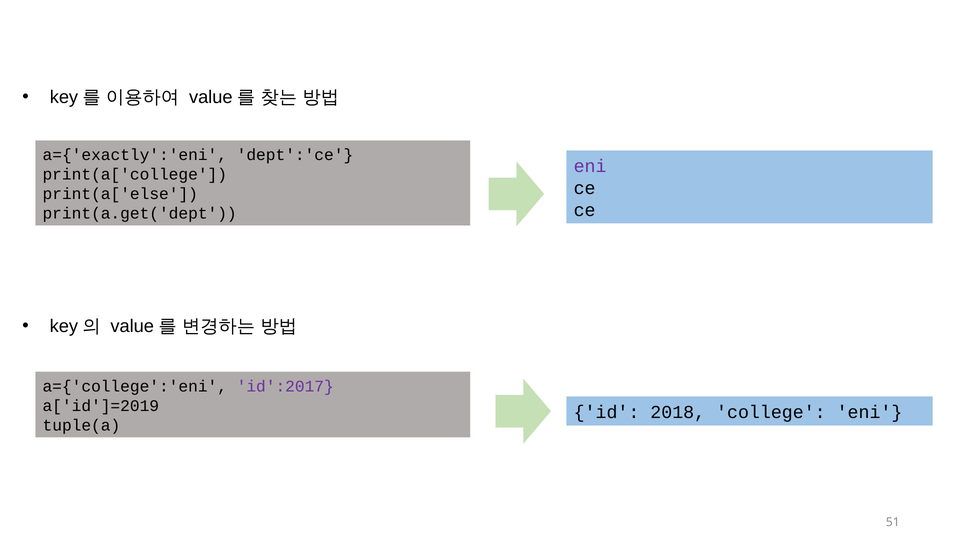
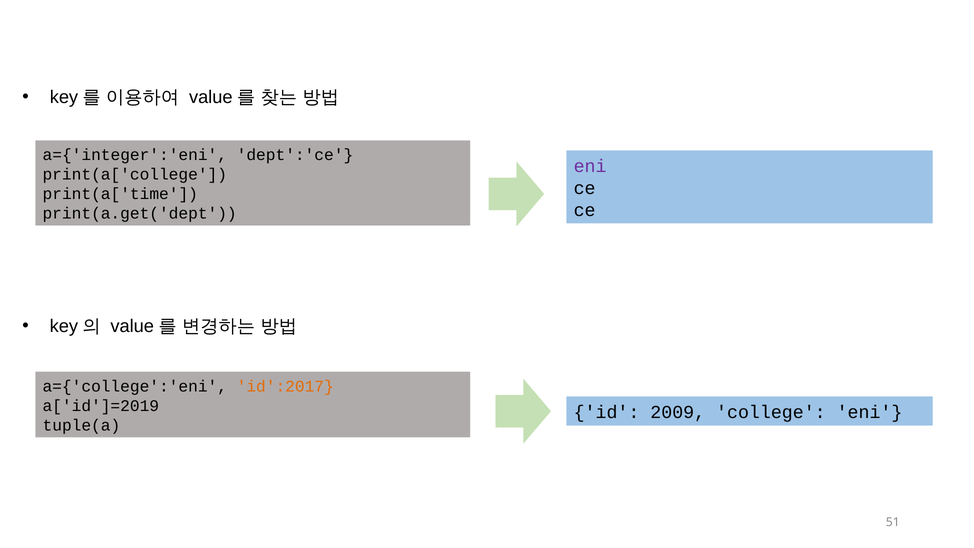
a={'exactly':'eni: a={'exactly':'eni -> a={'integer':'eni (135, 155)
print(a['else: print(a['else -> print(a['time (120, 194)
id':2017 colour: purple -> orange (285, 386)
2018: 2018 -> 2009 (678, 412)
